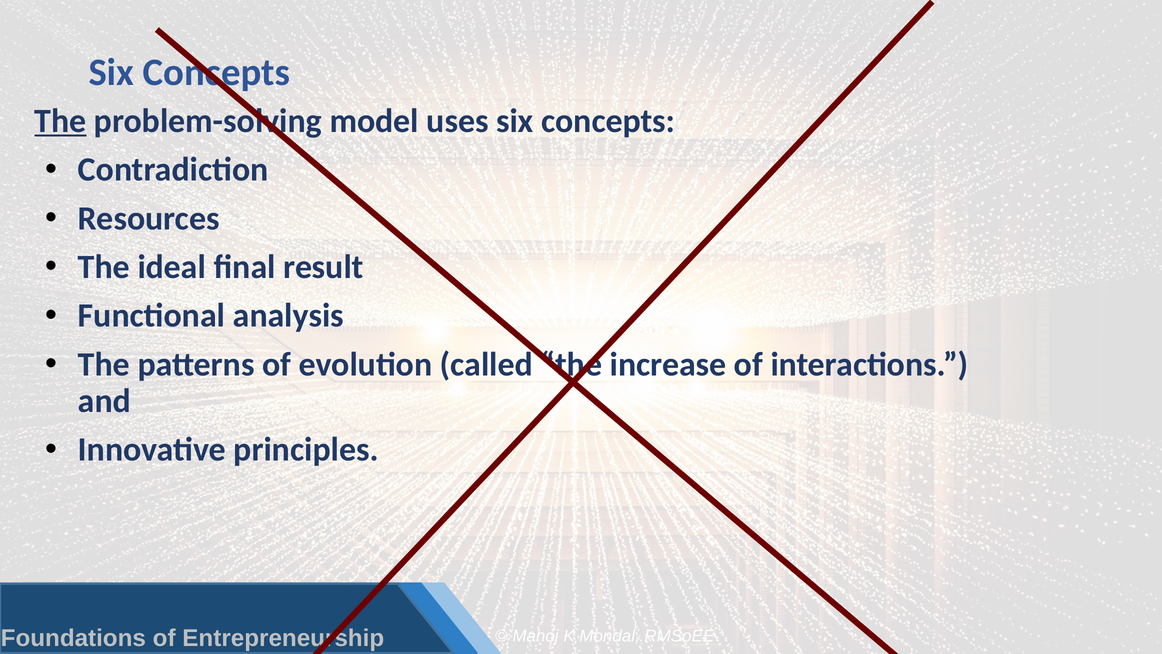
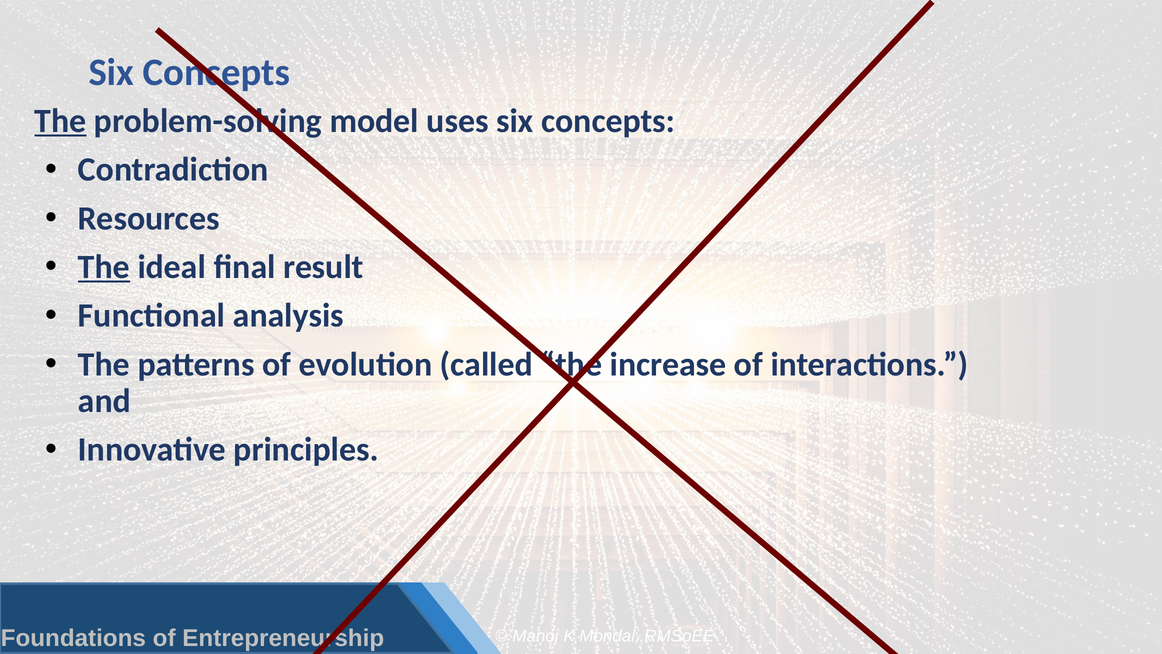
The underline: none -> present (104, 267)
